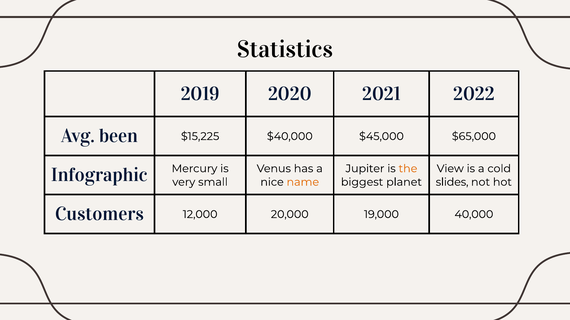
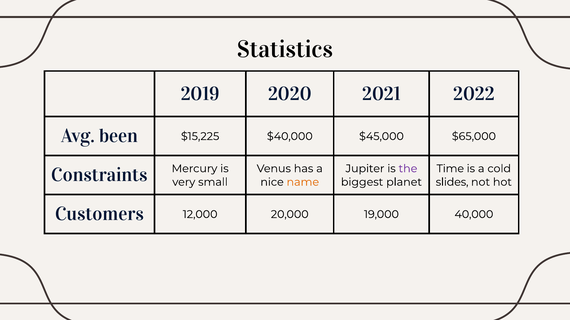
the colour: orange -> purple (408, 169)
View: View -> Time (450, 169)
Infographic: Infographic -> Constraints (99, 175)
